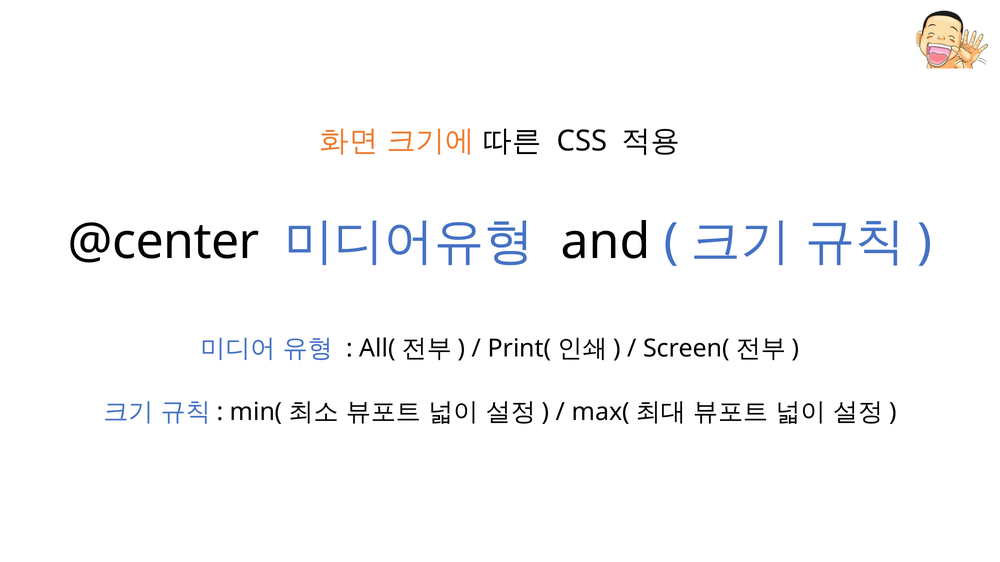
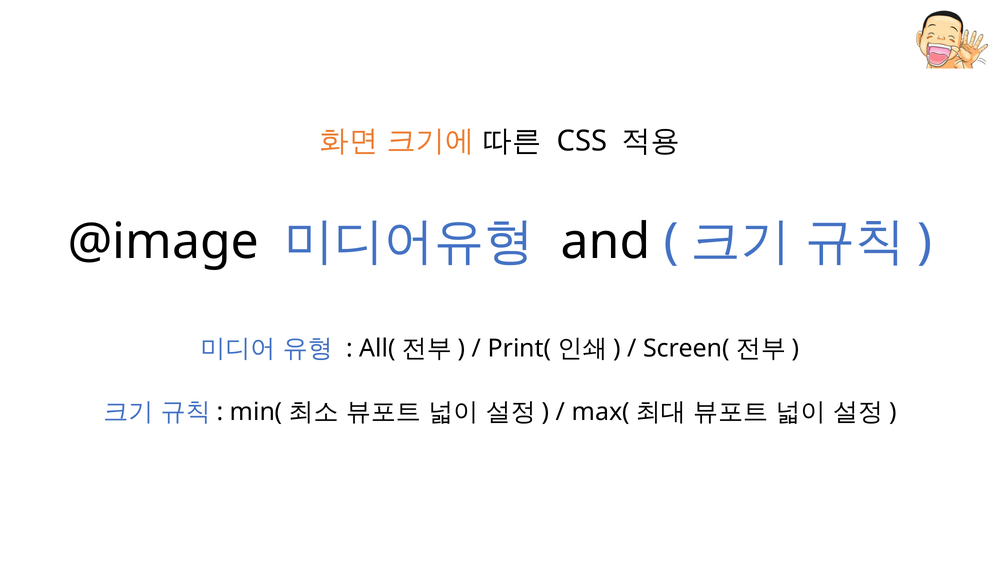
@center: @center -> @image (163, 242)
